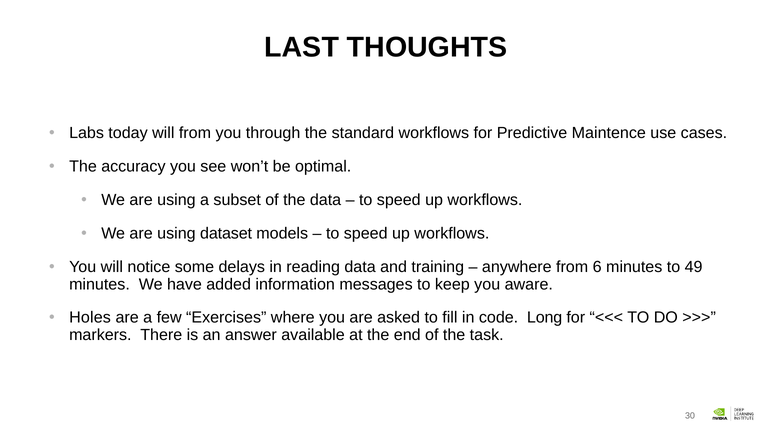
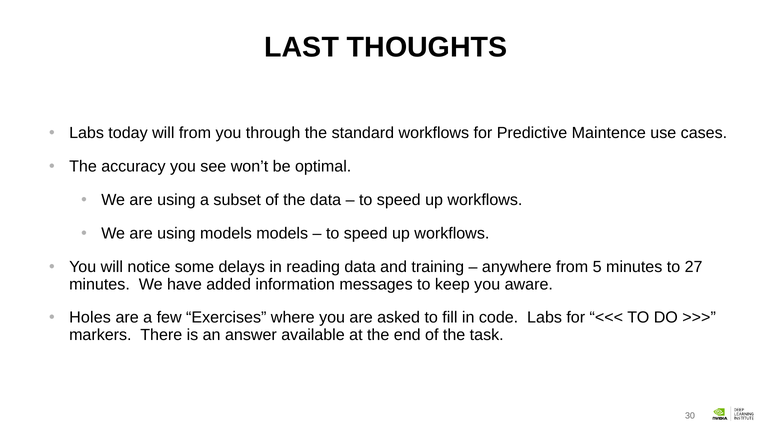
using dataset: dataset -> models (226, 234)
6: 6 -> 5 (597, 267)
49: 49 -> 27 (694, 267)
code Long: Long -> Labs (545, 318)
